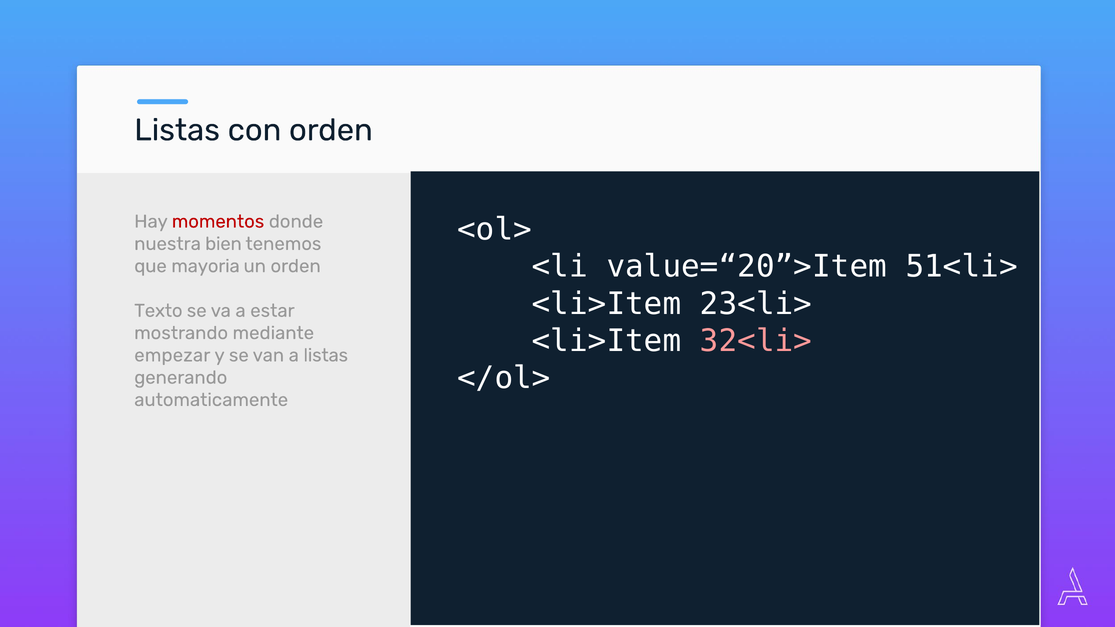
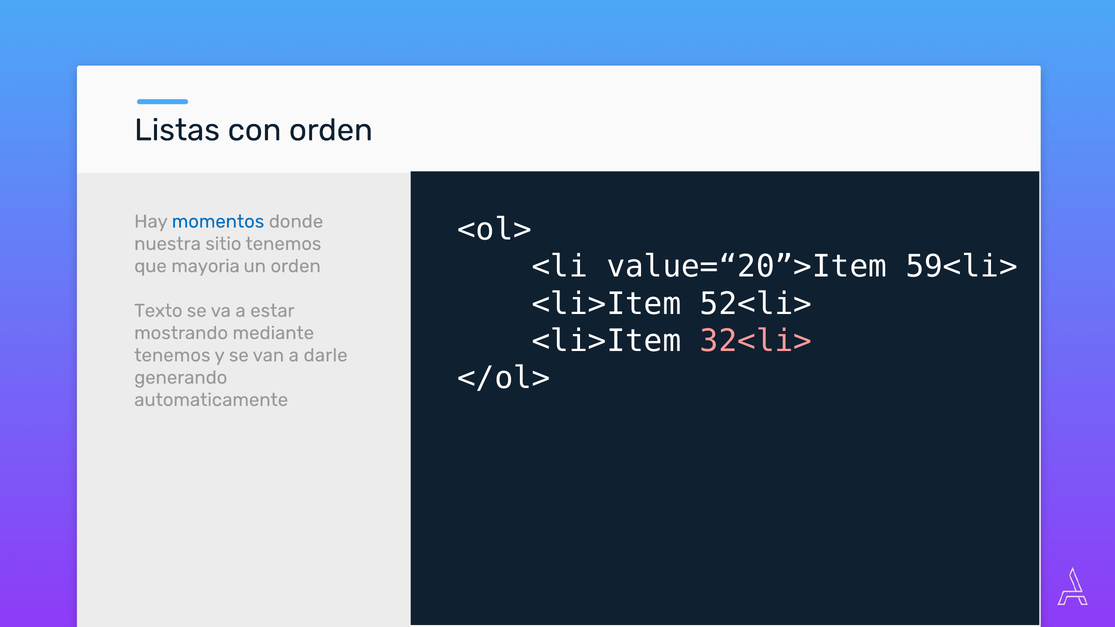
momentos colour: red -> blue (218, 222)
bien: bien -> sitio (223, 244)
51<li>: 51<li> -> 59<li> (962, 267)
23<li>: 23<li> -> 52<li> (756, 304)
empezar: empezar -> tenemos (172, 355)
a listas: listas -> darle (326, 355)
